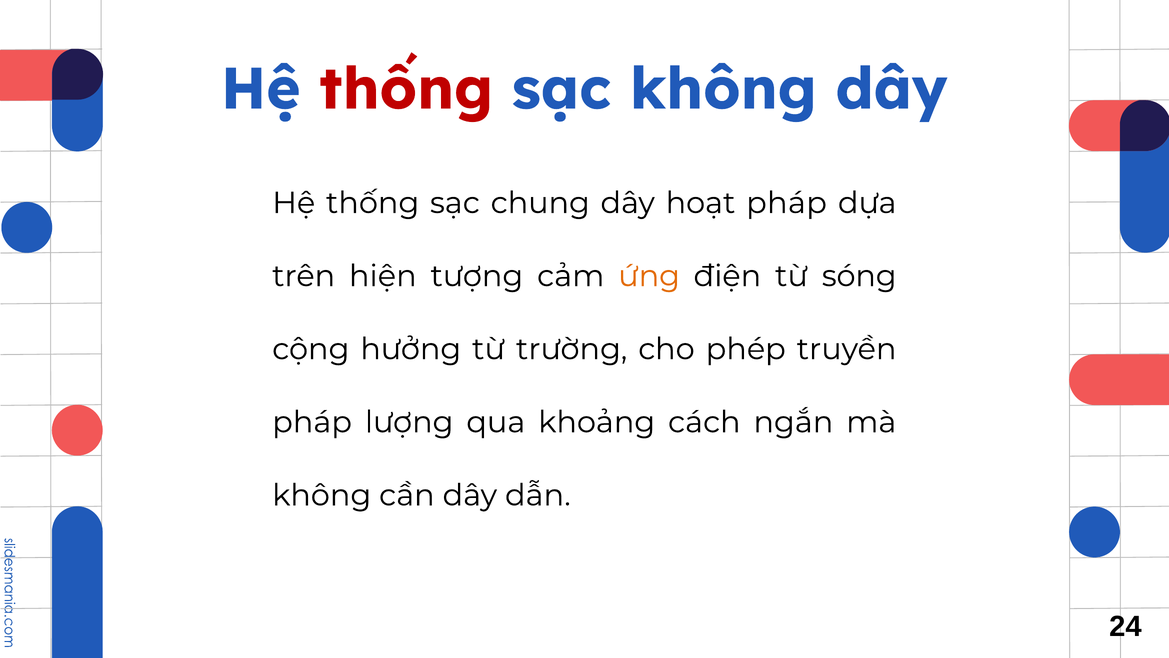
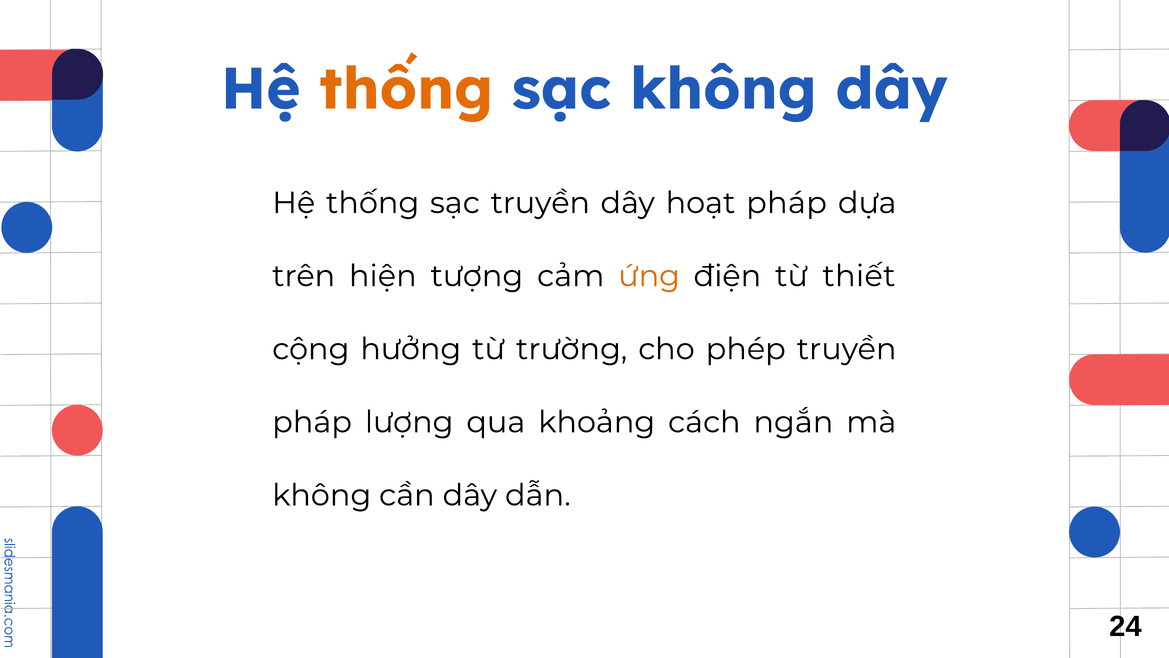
thống colour: red -> orange (406, 89)
sạc chung: chung -> truyền (540, 203)
sóng: sóng -> thiết (859, 276)
